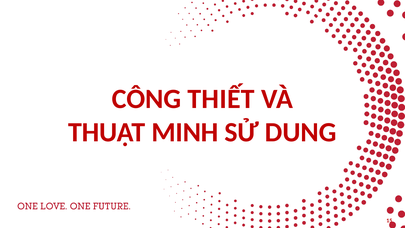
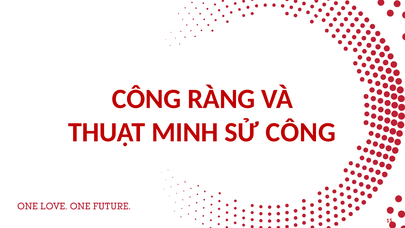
THIẾT: THIẾT -> RÀNG (221, 99)
SỬ DUNG: DUNG -> CÔNG (301, 132)
